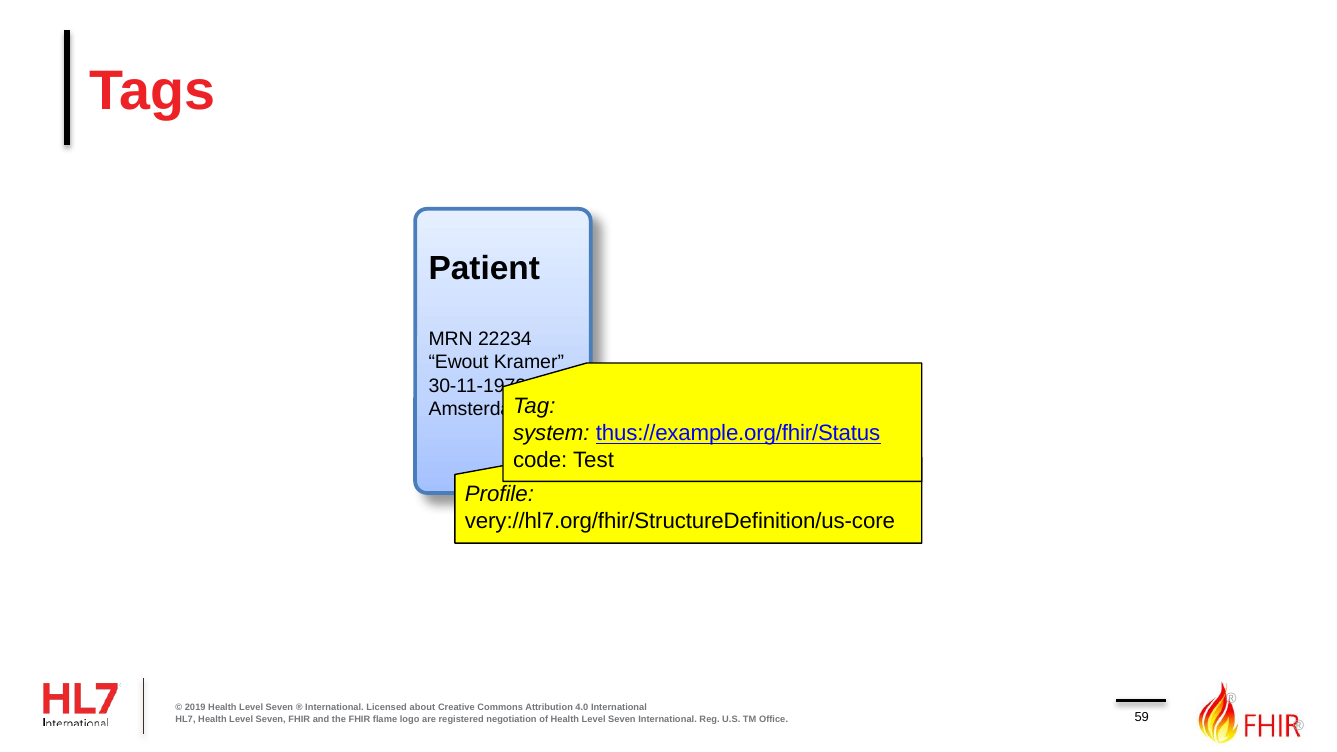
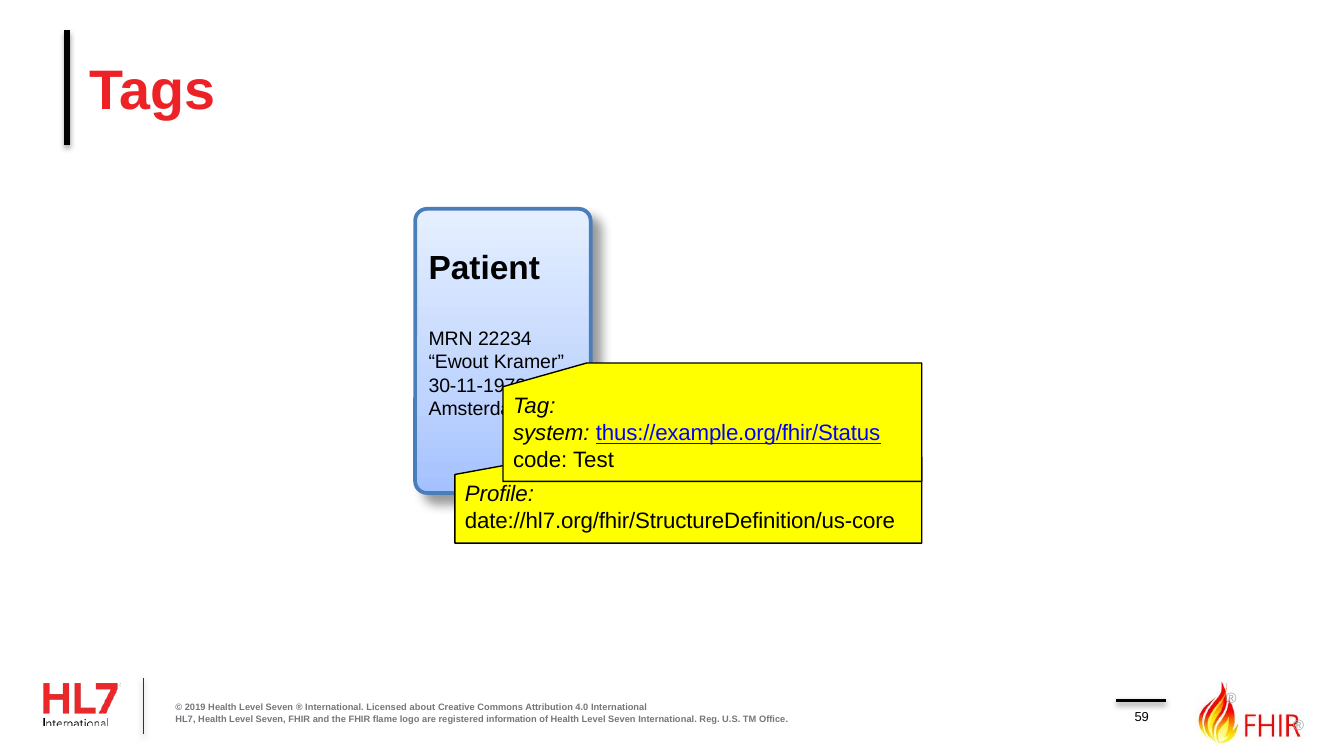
very://hl7.org/fhir/StructureDefinition/us-core: very://hl7.org/fhir/StructureDefinition/us-core -> date://hl7.org/fhir/StructureDefinition/us-core (680, 521)
negotiation: negotiation -> information (512, 719)
